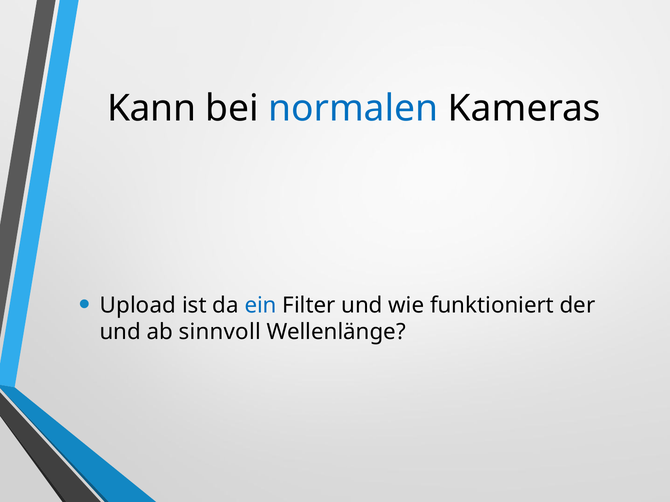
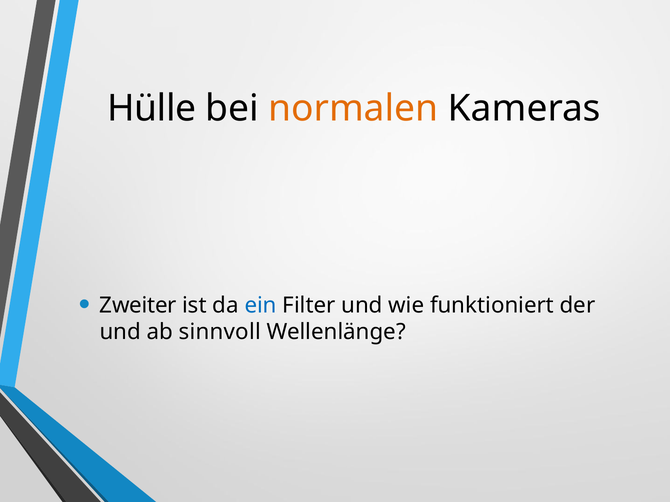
Kann: Kann -> Hülle (152, 109)
normalen colour: blue -> orange (353, 109)
Upload: Upload -> Zweiter (138, 306)
